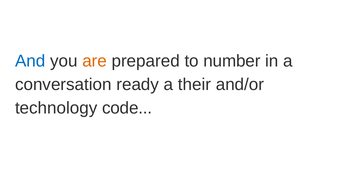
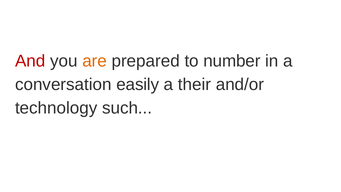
And colour: blue -> red (30, 61)
ready: ready -> easily (138, 84)
code: code -> such (127, 108)
